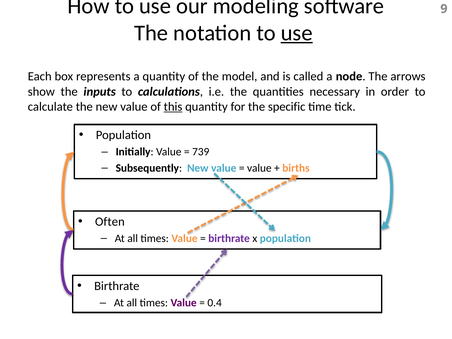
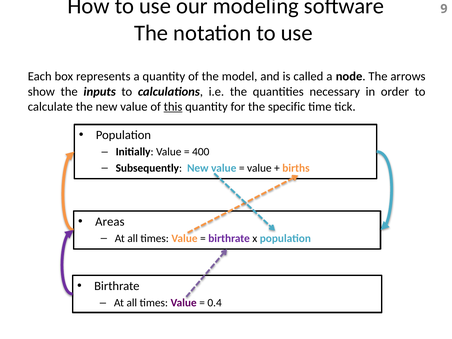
use underline: present -> none (297, 33)
739: 739 -> 400 (201, 152)
Often: Often -> Areas (110, 222)
